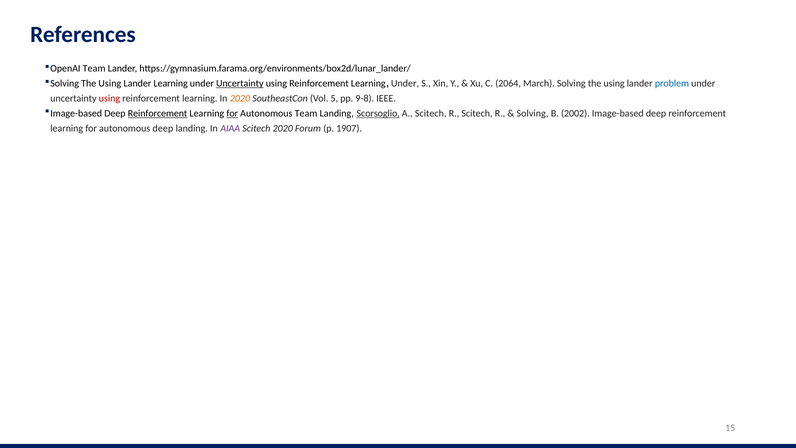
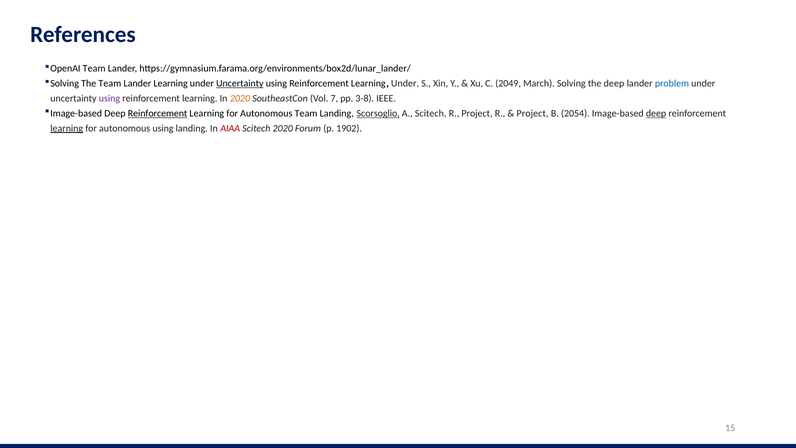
Using: Using -> Team (110, 83)
2064: 2064 -> 2049 (508, 83)
Solving the using: using -> deep (614, 83)
using colour: red -> purple (109, 98)
5: 5 -> 7 (334, 98)
9-8: 9-8 -> 3-8 (365, 98)
for underline: present -> none (232, 113)
R Scitech: Scitech -> Project (477, 113)
Solving: Solving -> Project (532, 113)
2002: 2002 -> 2054 (575, 113)
deep underline: none -> present (656, 113)
learning underline: none -> present (67, 128)
autonomous deep: deep -> using (163, 128)
AIAA colour: purple -> red (230, 128)
1907: 1907 -> 1902 (349, 128)
